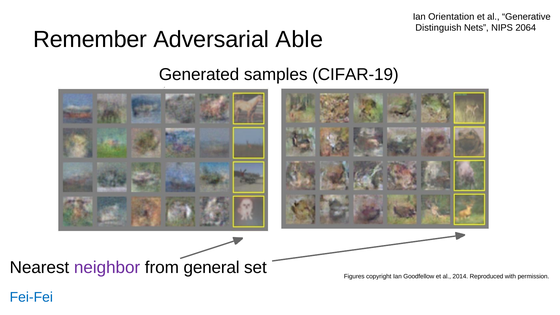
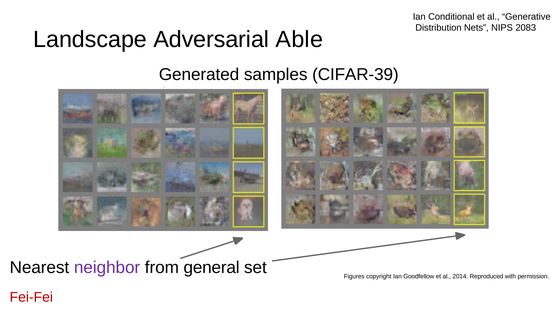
Orientation: Orientation -> Conditional (451, 17)
Distinguish: Distinguish -> Distribution (438, 28)
2064: 2064 -> 2083 (526, 28)
Remember: Remember -> Landscape (90, 40)
CIFAR-19: CIFAR-19 -> CIFAR-39 (355, 75)
Fei-Fei colour: blue -> red (31, 297)
